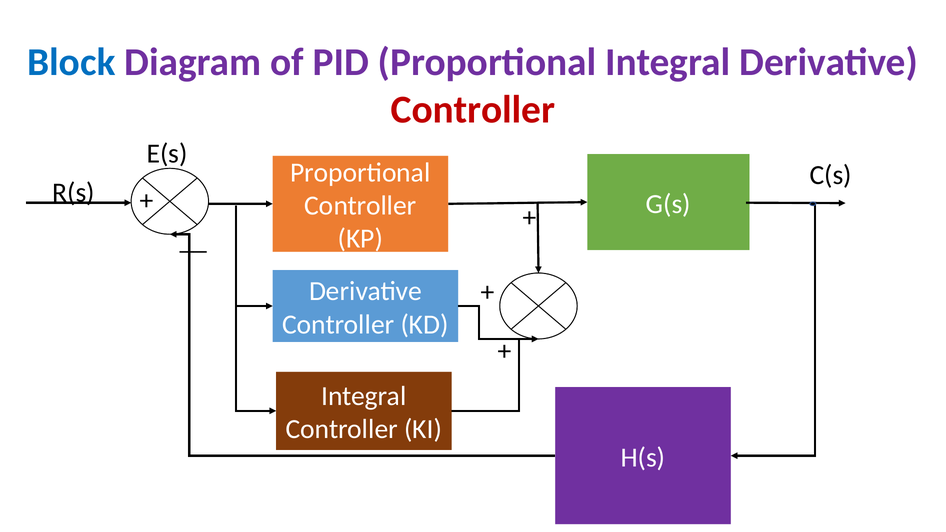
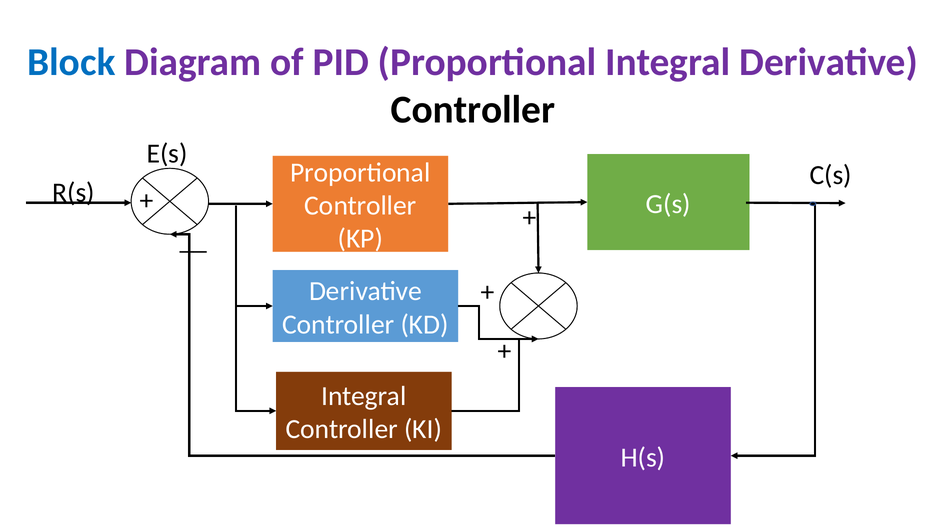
Controller colour: red -> black (473, 110)
